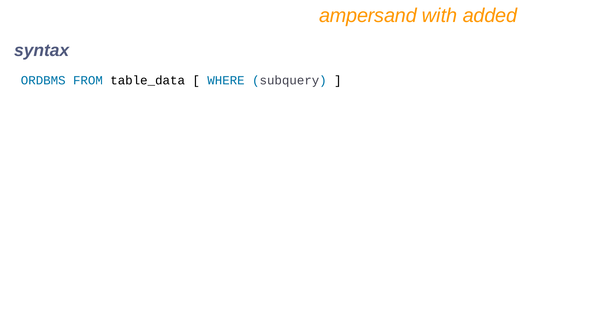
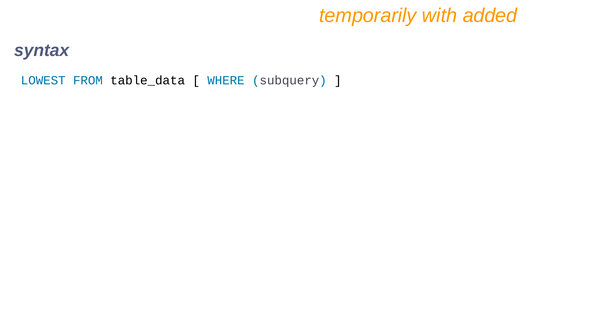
ampersand: ampersand -> temporarily (368, 16)
ORDBMS: ORDBMS -> LOWEST (43, 80)
